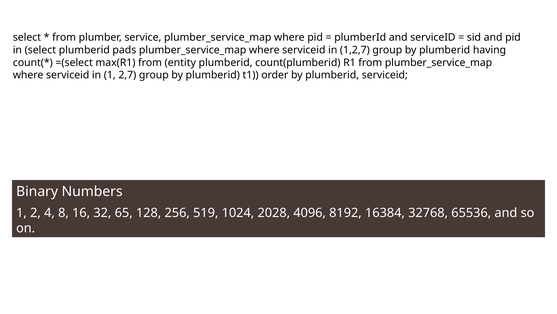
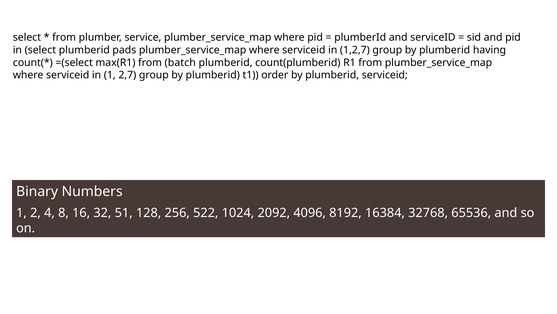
entity: entity -> batch (180, 62)
65: 65 -> 51 (124, 213)
519: 519 -> 522 (206, 213)
2028: 2028 -> 2092 (274, 213)
